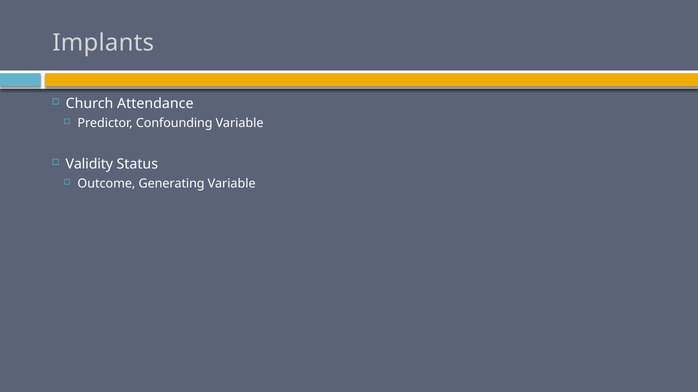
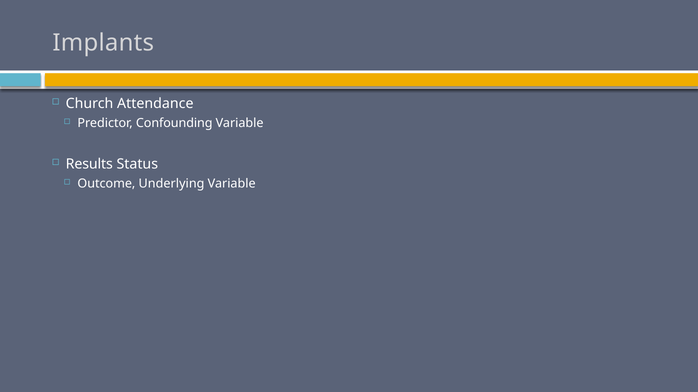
Validity: Validity -> Results (89, 164)
Generating: Generating -> Underlying (172, 184)
